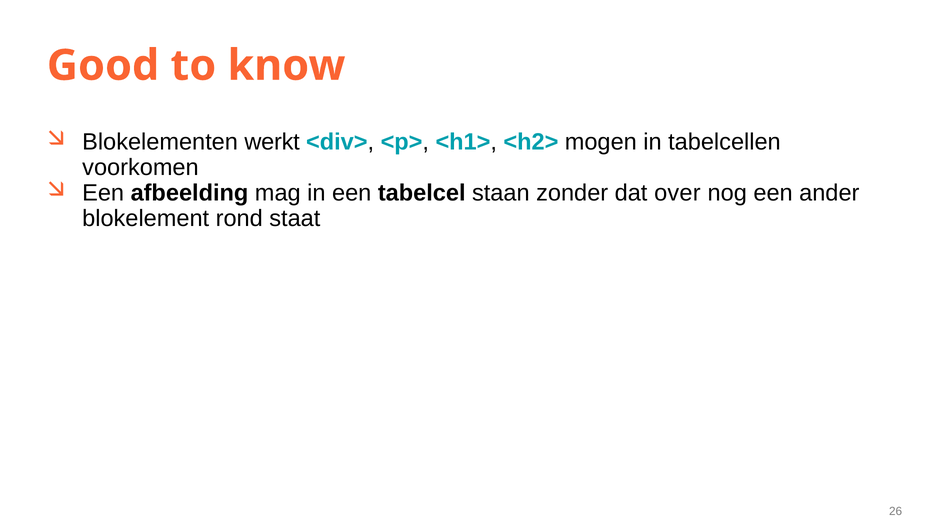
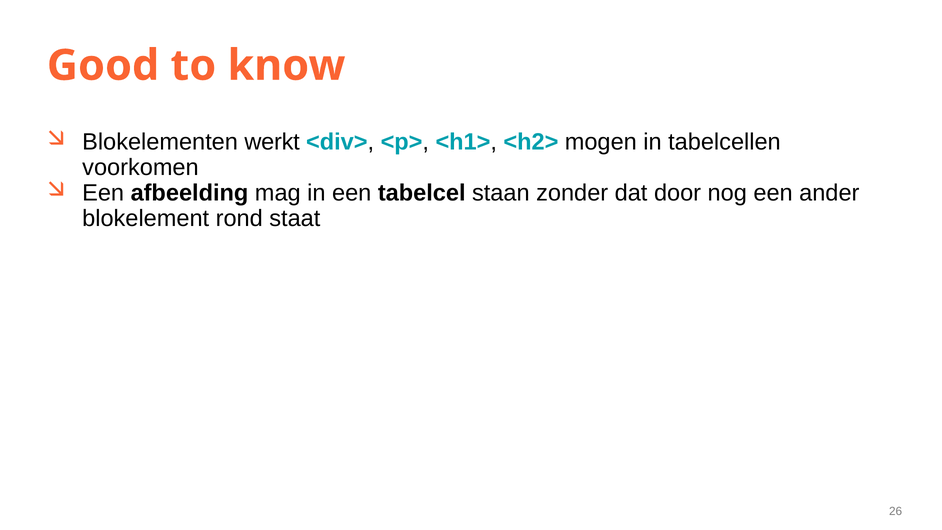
over: over -> door (678, 193)
